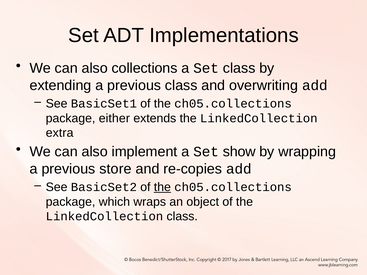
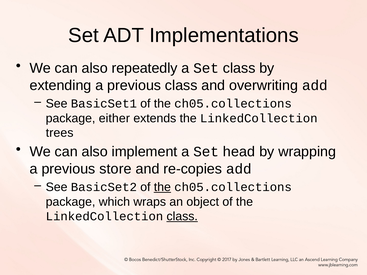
collections: collections -> repeatedly (145, 68)
extra: extra -> trees (60, 133)
show: show -> head (239, 152)
class underline: none -> present (182, 217)
